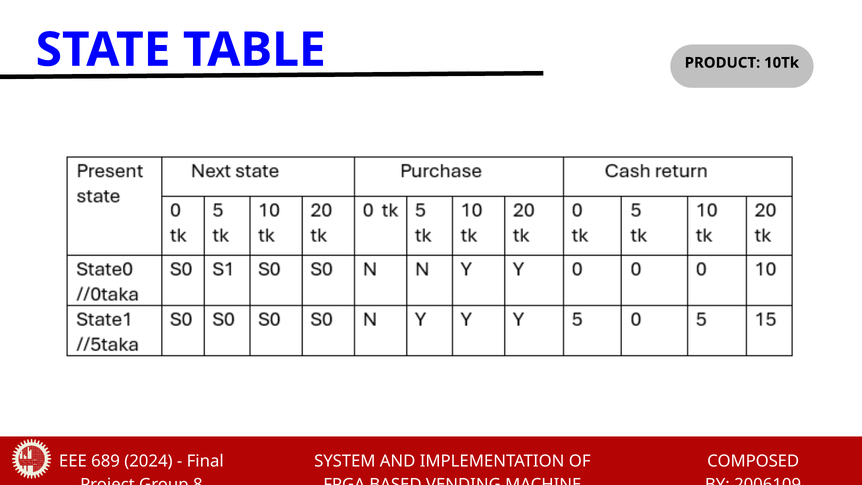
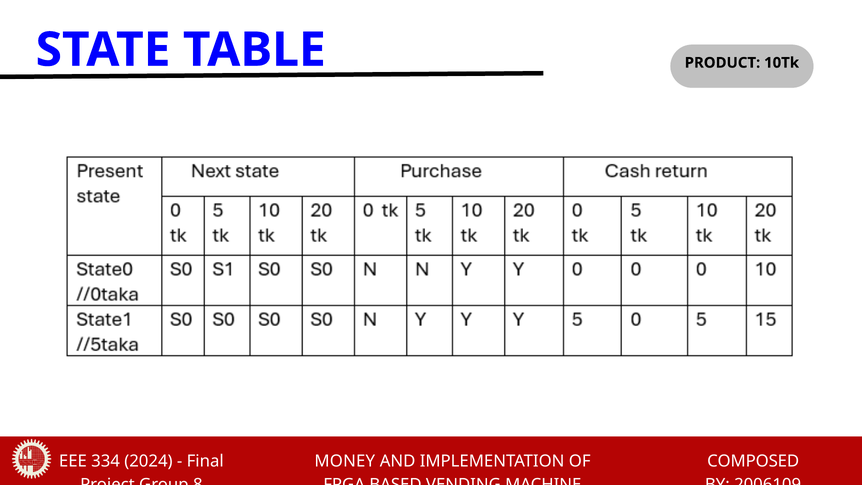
689: 689 -> 334 (106, 461)
SYSTEM: SYSTEM -> MONEY (345, 461)
